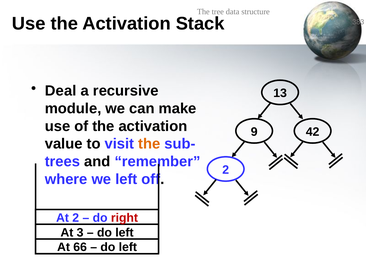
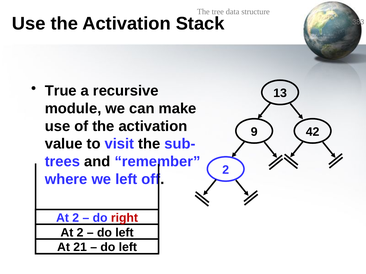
Deal: Deal -> True (61, 91)
the colour: orange -> black (149, 144)
3: 3 -> 2 (80, 233)
66: 66 -> 21 (80, 248)
